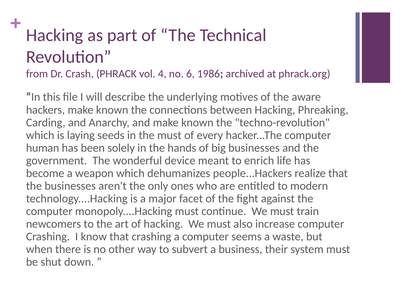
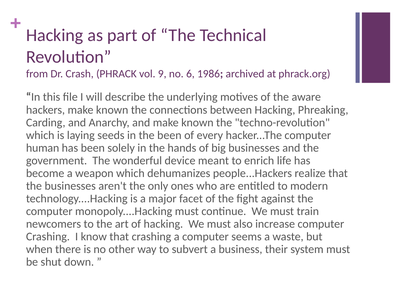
4: 4 -> 9 (162, 74)
the must: must -> been (169, 135)
